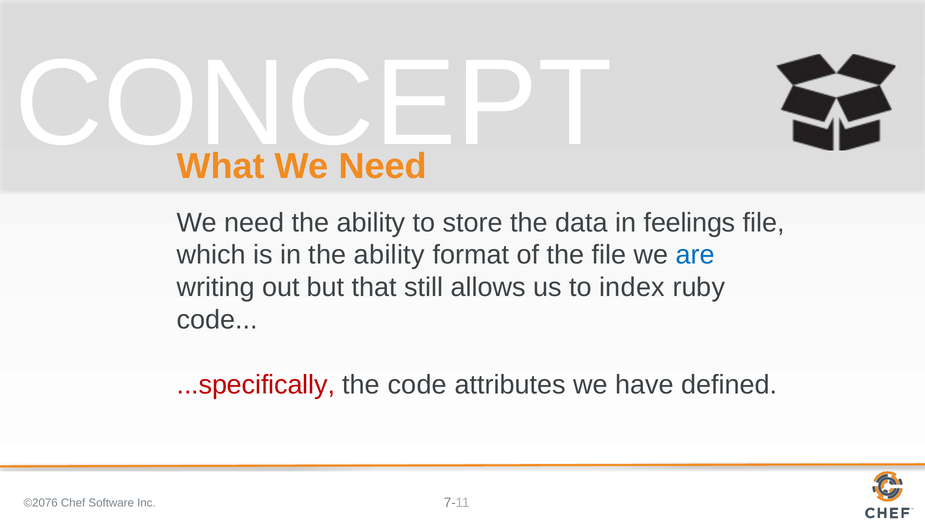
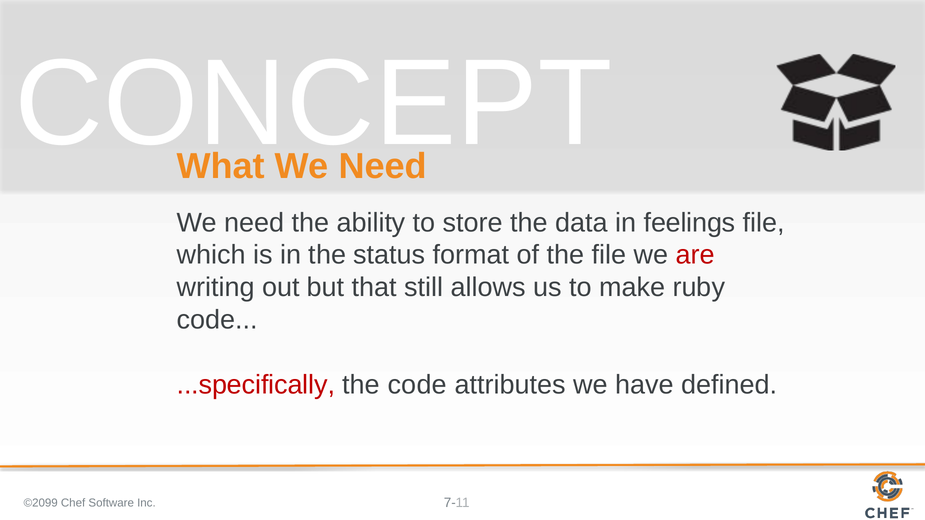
in the ability: ability -> status (389, 255)
are colour: blue -> red (695, 255)
index: index -> make (632, 288)
©2076: ©2076 -> ©2099 (41, 503)
